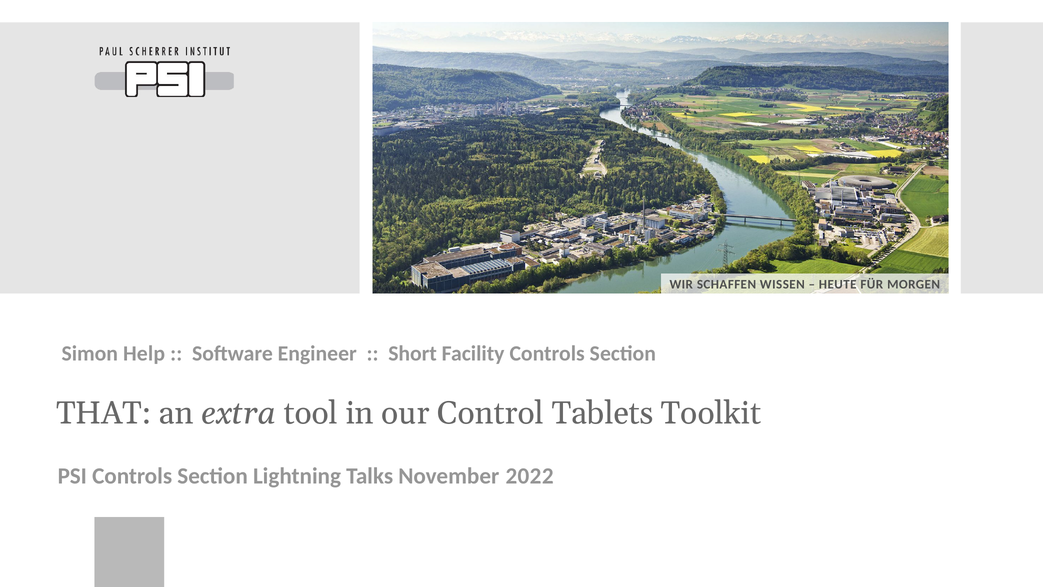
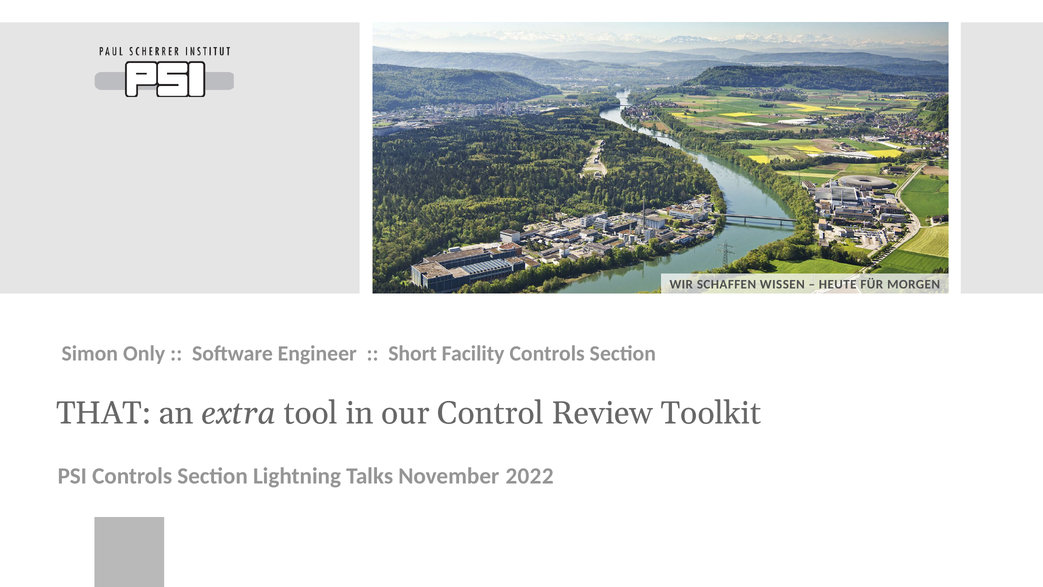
Help: Help -> Only (144, 353)
Tablets: Tablets -> Review (602, 413)
